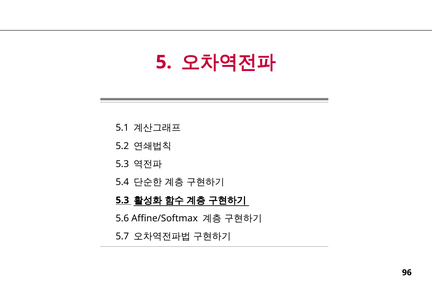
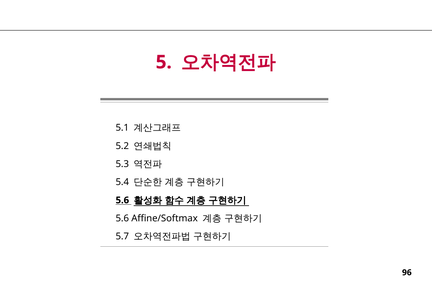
5.3: 5.3 -> 5.6 (122, 200)
